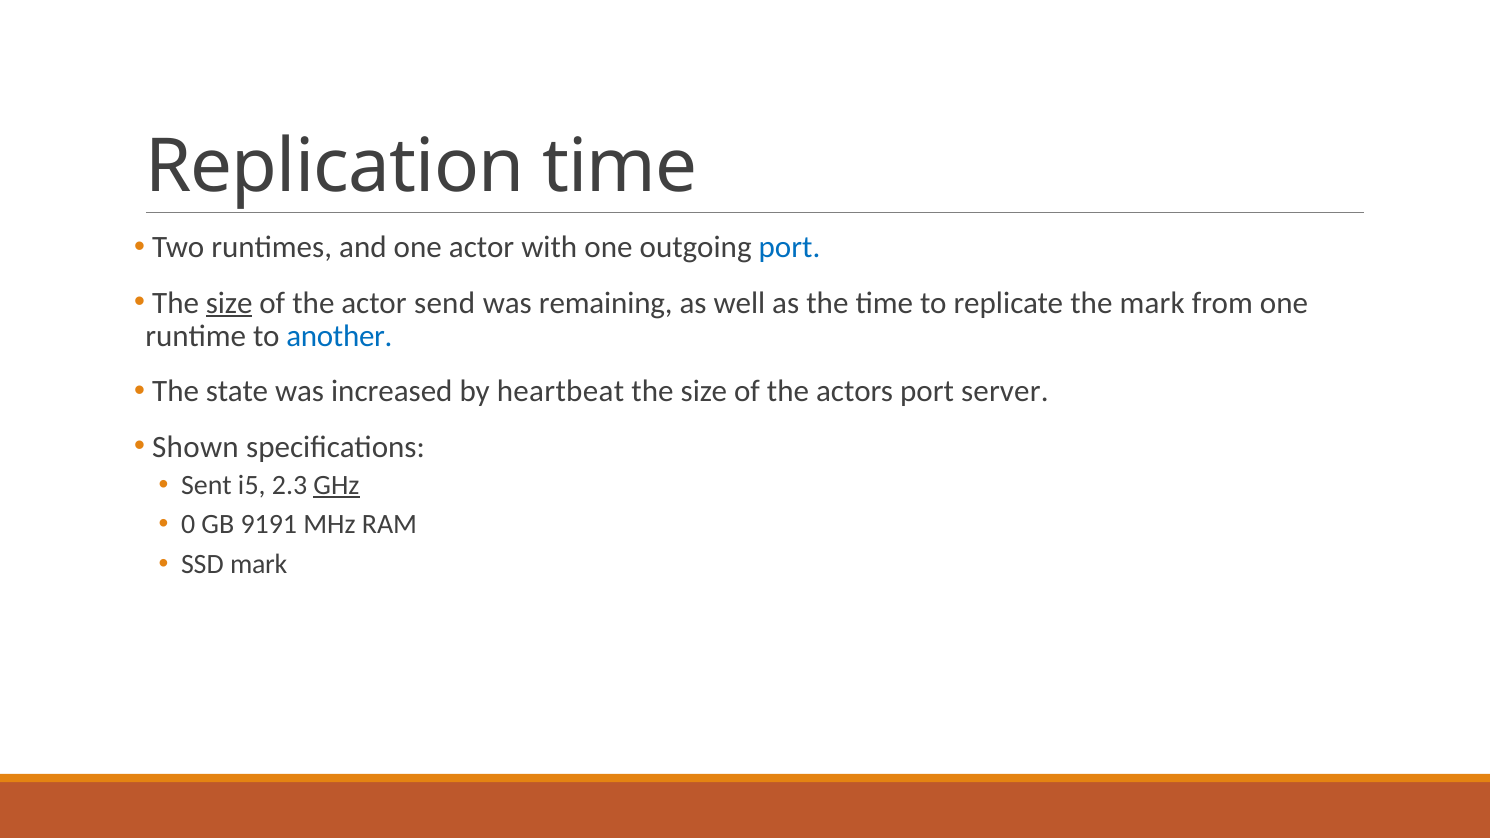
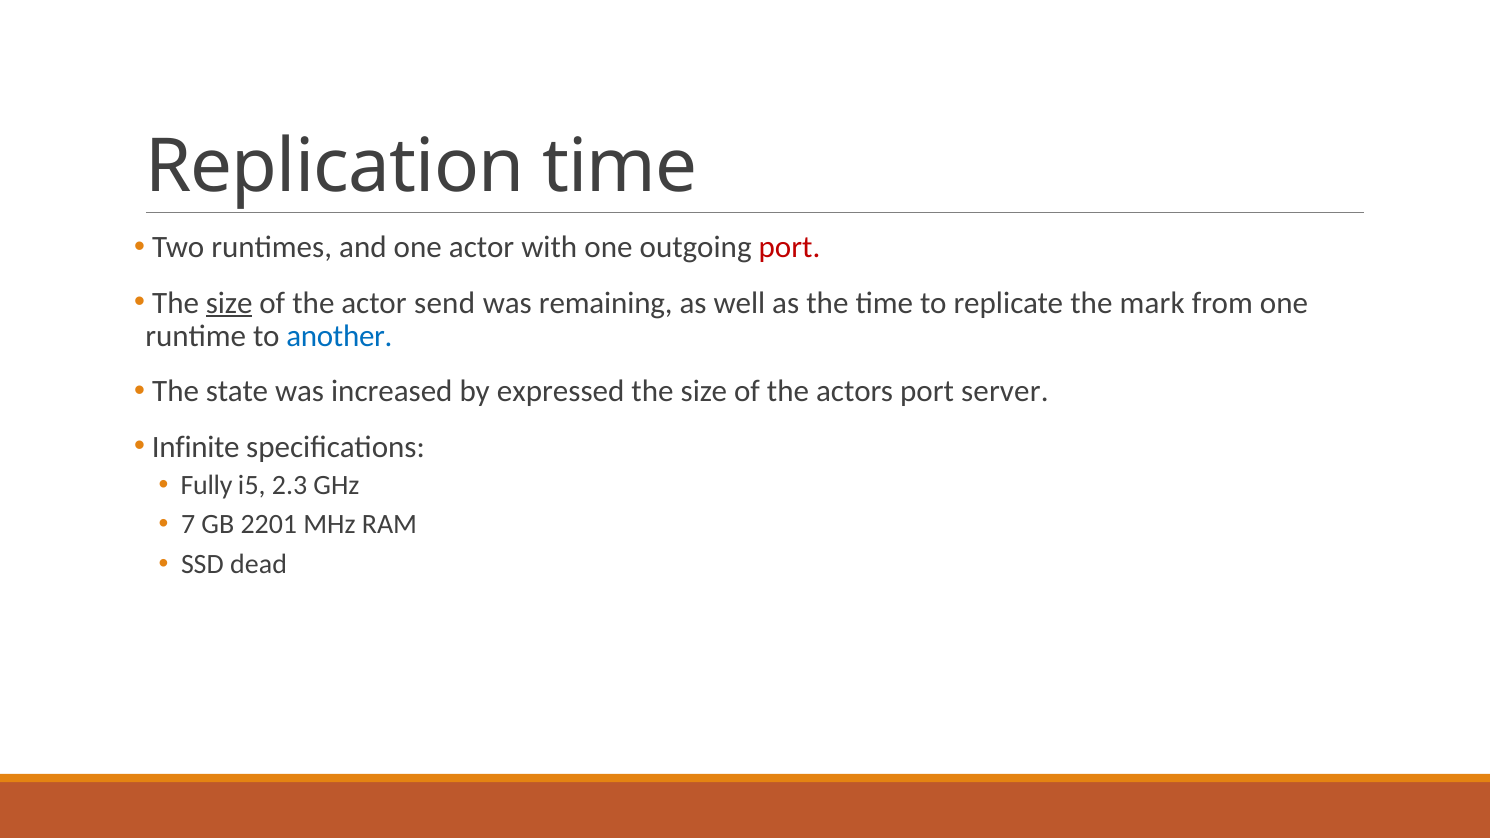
port colour: blue -> red (790, 248)
heartbeat: heartbeat -> expressed (561, 392)
Shown: Shown -> Infinite (196, 447)
Sent: Sent -> Fully (207, 485)
GHz underline: present -> none (337, 485)
0: 0 -> 7 (188, 525)
9191: 9191 -> 2201 (269, 525)
SSD mark: mark -> dead (259, 564)
